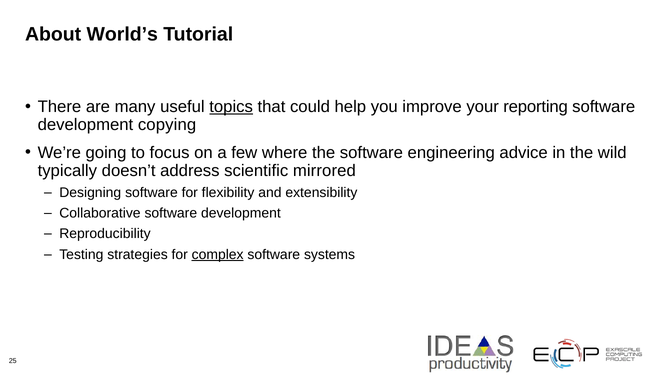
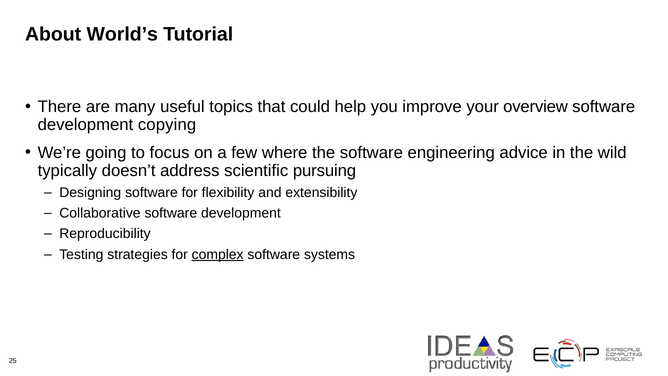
topics underline: present -> none (231, 107)
reporting: reporting -> overview (536, 107)
mirrored: mirrored -> pursuing (325, 170)
